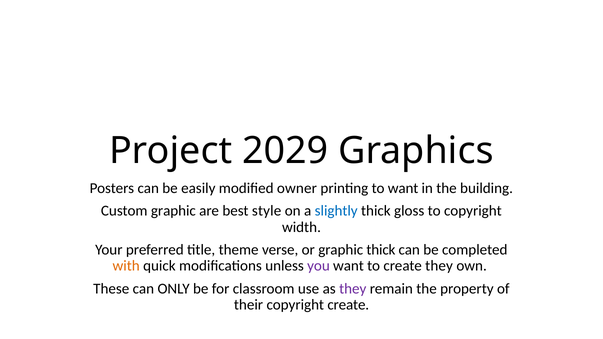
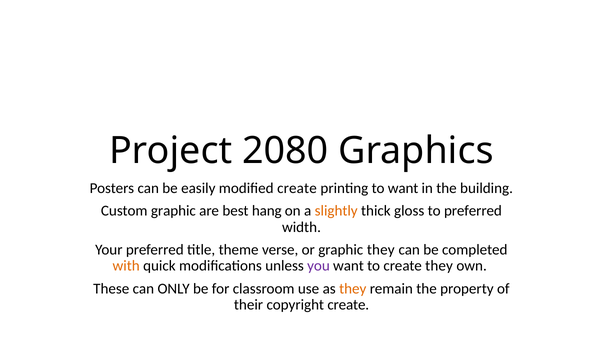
2029: 2029 -> 2080 (285, 151)
modified owner: owner -> create (297, 188)
style: style -> hang (267, 211)
slightly colour: blue -> orange (336, 211)
to copyright: copyright -> preferred (473, 211)
graphic thick: thick -> they (381, 250)
they colour: purple -> orange (353, 289)
